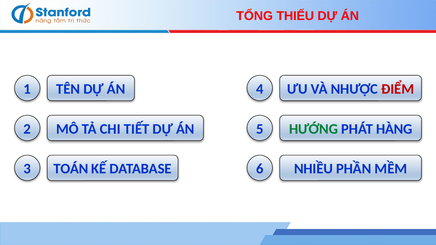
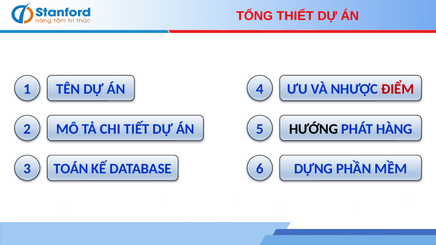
THIẾU: THIẾU -> THIẾT (295, 16)
HƯỚNG colour: green -> black (313, 129)
NHIỀU: NHIỀU -> DỰNG (313, 169)
